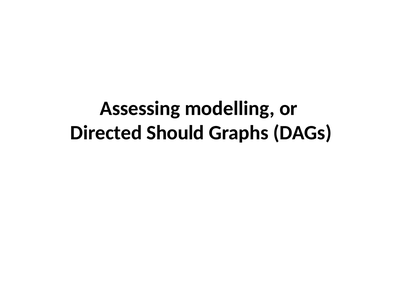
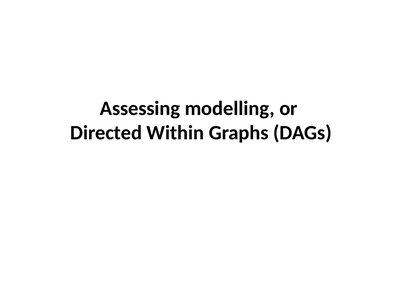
Should: Should -> Within (175, 133)
